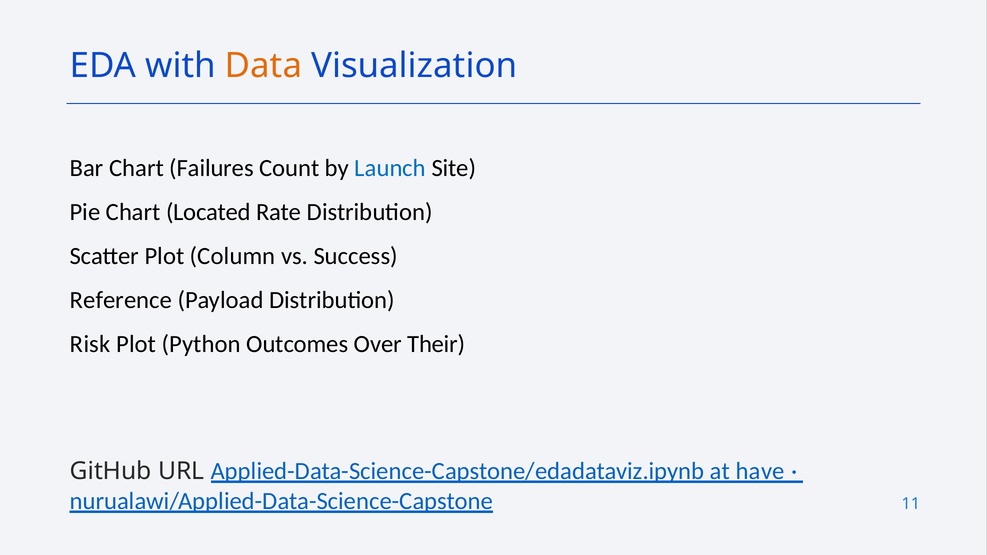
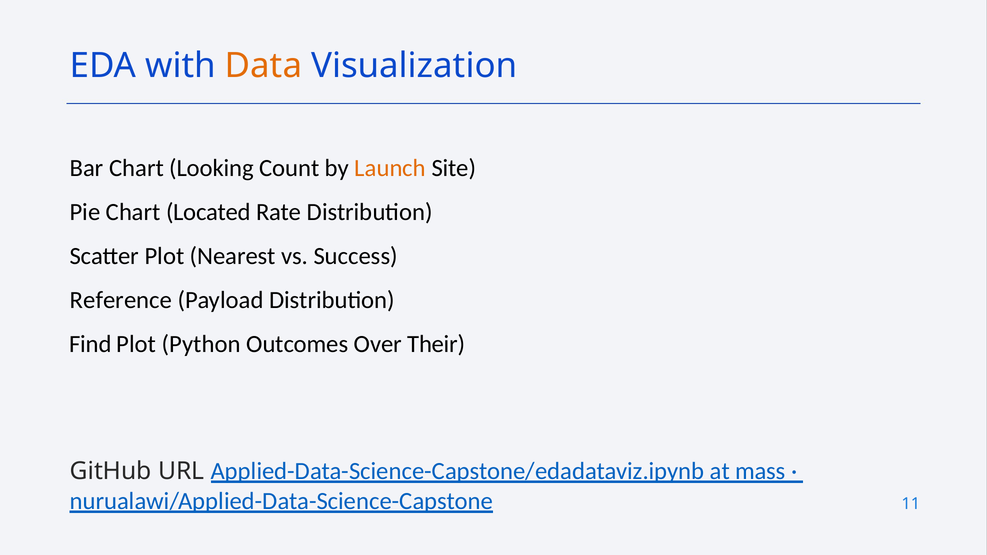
Failures: Failures -> Looking (212, 168)
Launch colour: blue -> orange (390, 168)
Column: Column -> Nearest (233, 256)
Risk: Risk -> Find (90, 344)
have: have -> mass (760, 471)
